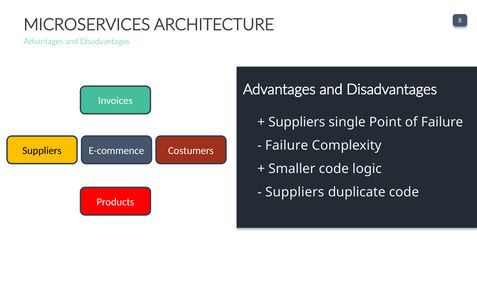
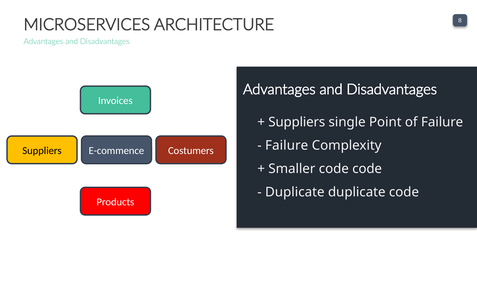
code logic: logic -> code (367, 169)
Suppliers: Suppliers -> Duplicate (295, 192)
